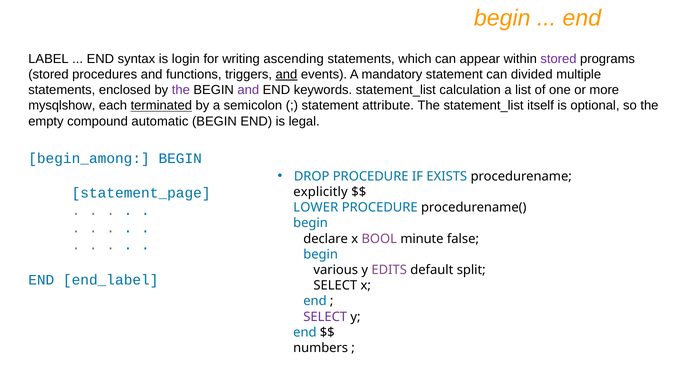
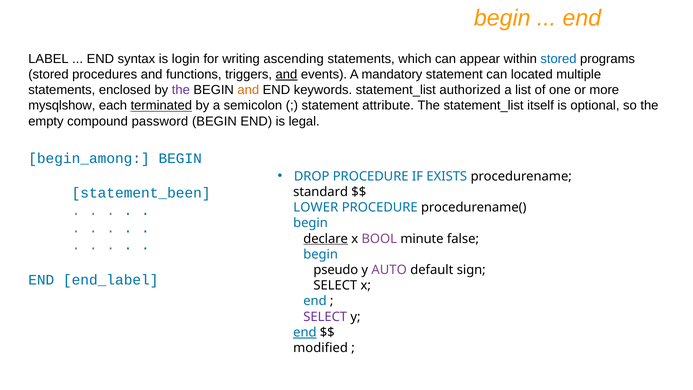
stored colour: purple -> blue (558, 59)
divided: divided -> located (532, 74)
and colour: purple -> orange (248, 90)
calculation: calculation -> authorized (470, 90)
automatic: automatic -> password (160, 121)
statement_page: statement_page -> statement_been (141, 193)
explicitly: explicitly -> standard (321, 192)
declare underline: none -> present (326, 239)
various: various -> pseudo (336, 270)
EDITS: EDITS -> AUTO (389, 270)
split: split -> sign (471, 270)
end underline: none -> present (305, 332)
numbers: numbers -> modified (321, 348)
